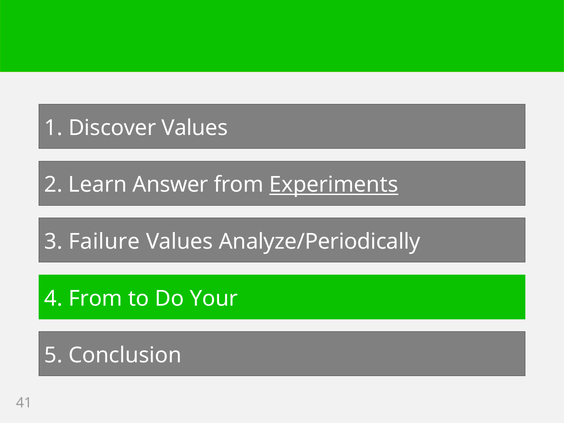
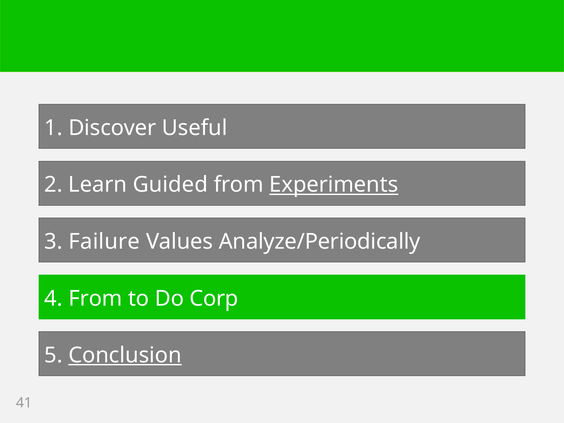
Discover Values: Values -> Useful (195, 128)
Answer: Answer -> Guided (170, 185)
Your: Your -> Corp (214, 298)
Conclusion underline: none -> present (125, 355)
